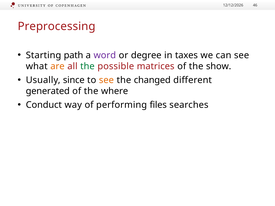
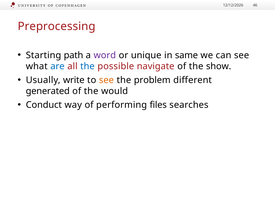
degree: degree -> unique (146, 55)
taxes: taxes -> same (186, 55)
are colour: orange -> blue (57, 66)
the colour: green -> blue (87, 66)
matrices: matrices -> navigate (156, 66)
since: since -> write (74, 80)
changed: changed -> problem (152, 80)
where: where -> would (115, 91)
